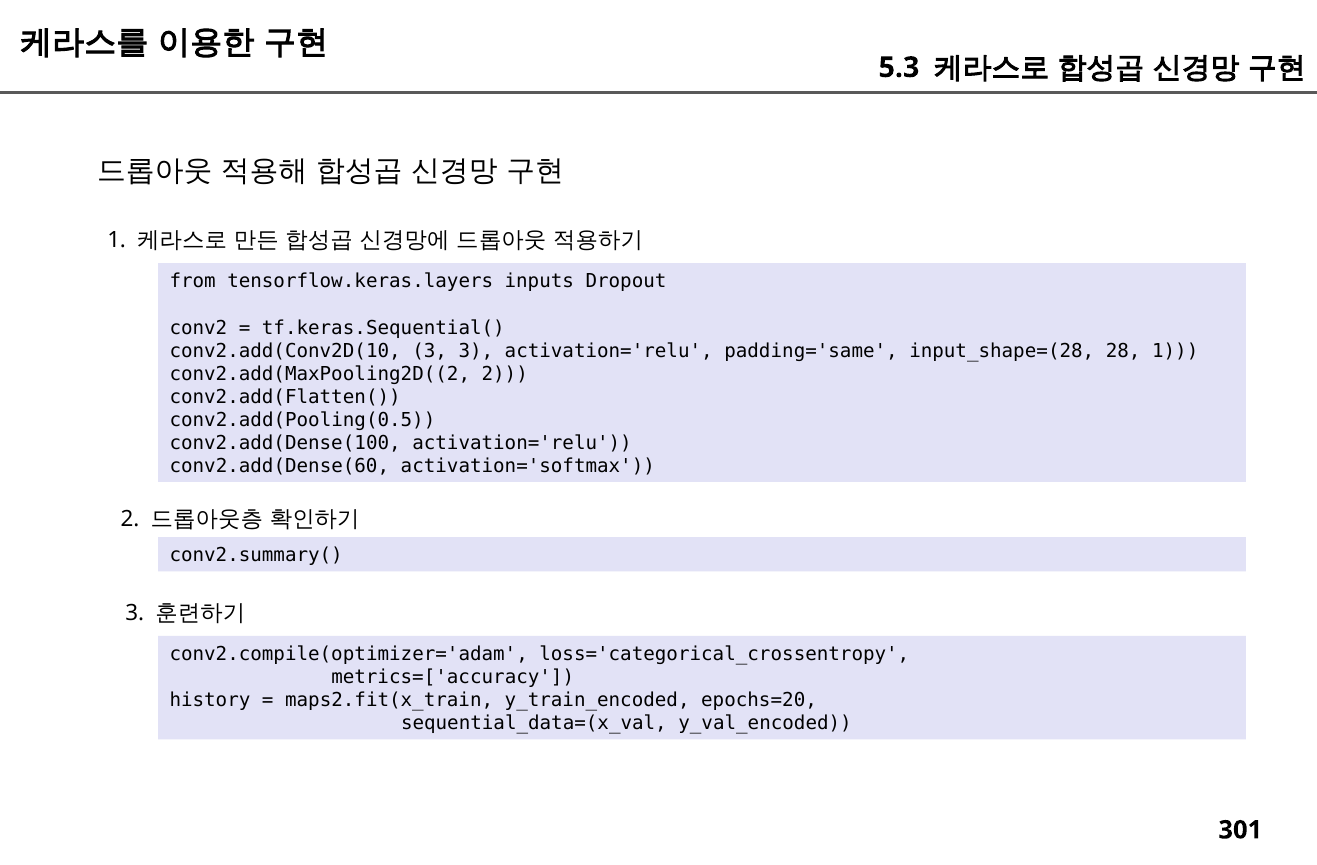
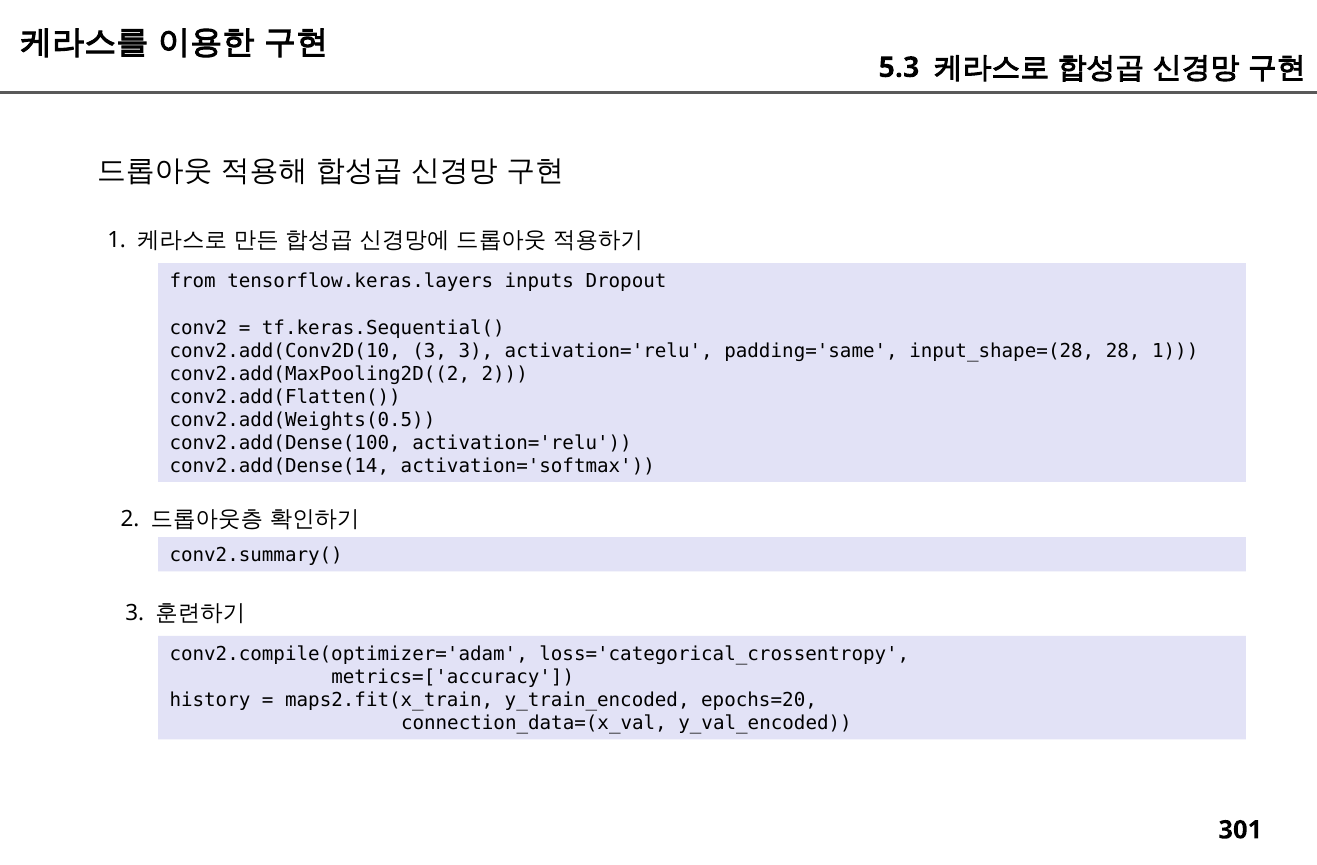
conv2.add(Pooling(0.5: conv2.add(Pooling(0.5 -> conv2.add(Weights(0.5 (302, 420)
conv2.add(Dense(60: conv2.add(Dense(60 -> conv2.add(Dense(14 (279, 466)
sequential_data=(x_val: sequential_data=(x_val -> connection_data=(x_val (534, 724)
